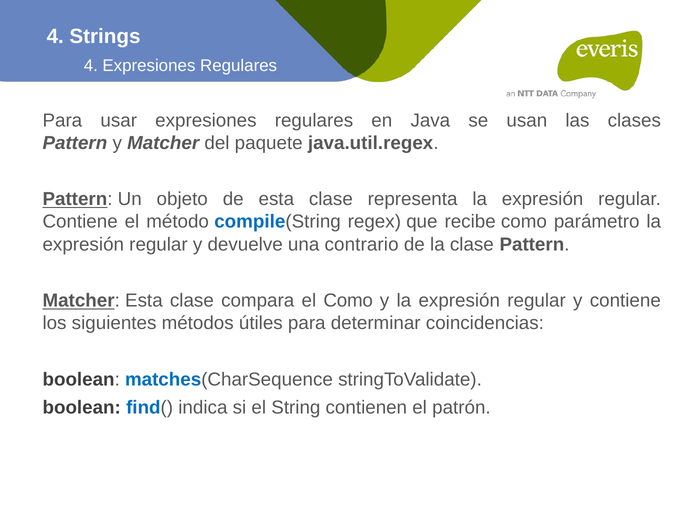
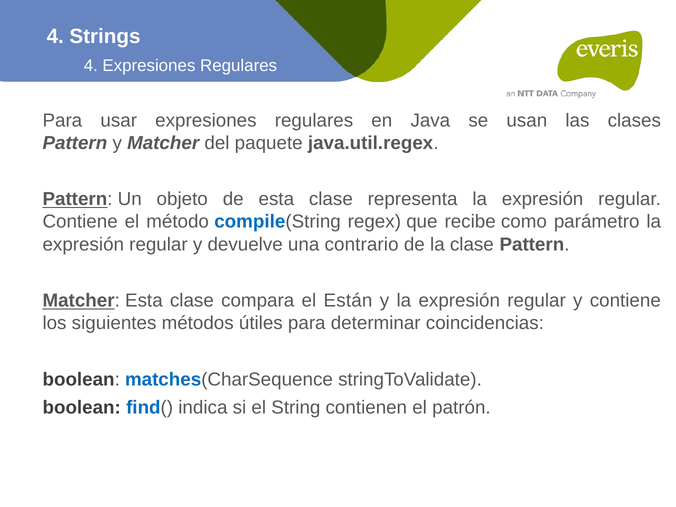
el Como: Como -> Están (348, 301)
